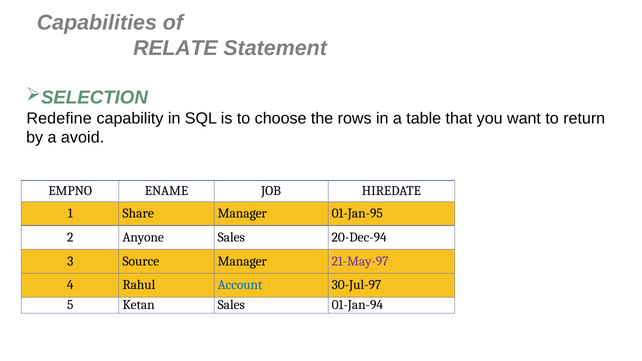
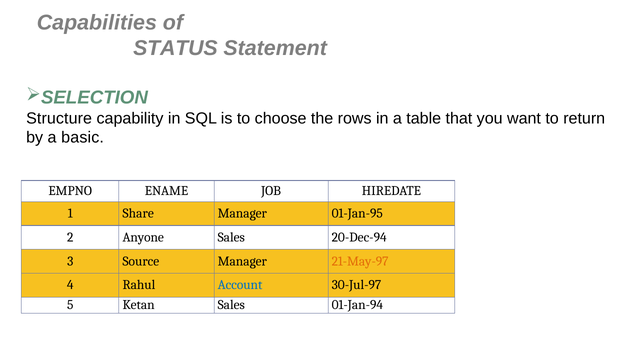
RELATE: RELATE -> STATUS (175, 48)
Redefine: Redefine -> Structure (59, 118)
avoid: avoid -> basic (83, 138)
21-May-97 colour: purple -> orange (360, 261)
